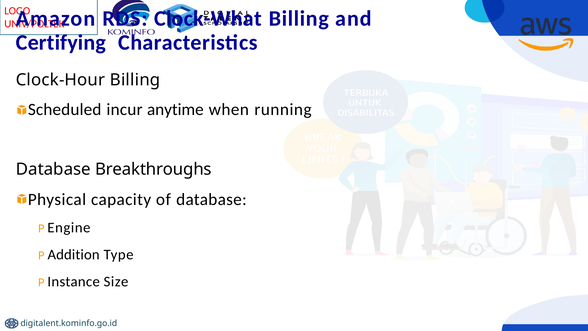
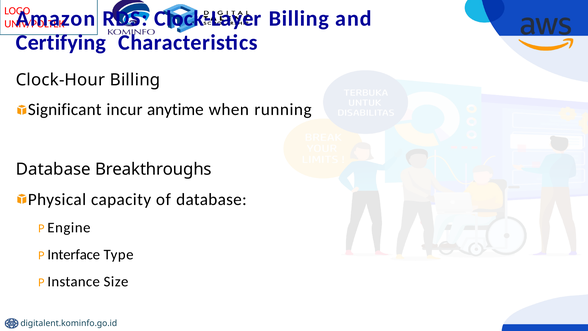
Clock-What: Clock-What -> Clock-Layer (208, 19)
Scheduled: Scheduled -> Significant (65, 109)
Addition: Addition -> Interface (74, 255)
